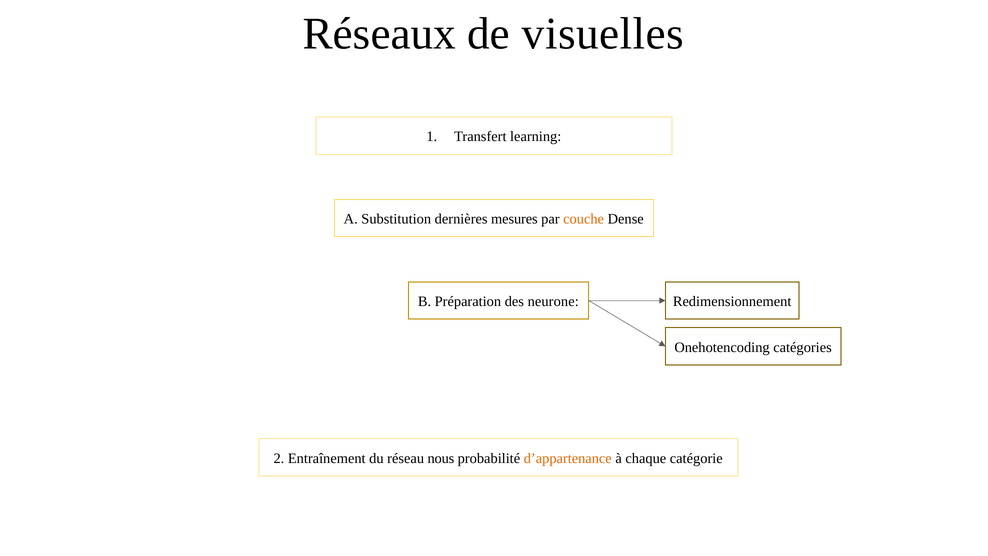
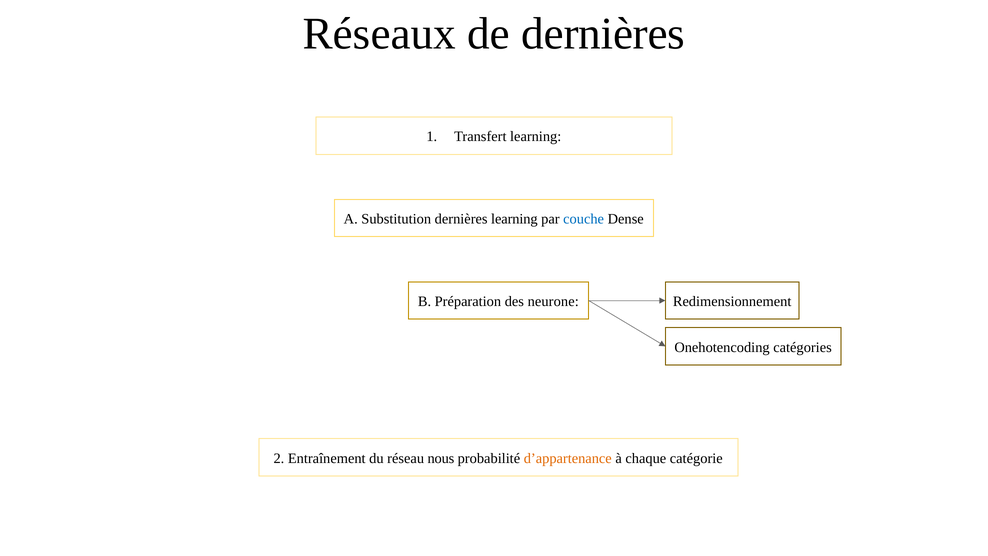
de visuelles: visuelles -> dernières (603, 34)
dernières mesures: mesures -> learning (514, 219)
couche colour: orange -> blue (584, 219)
